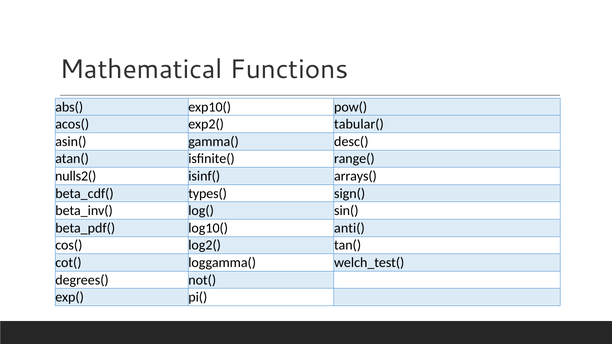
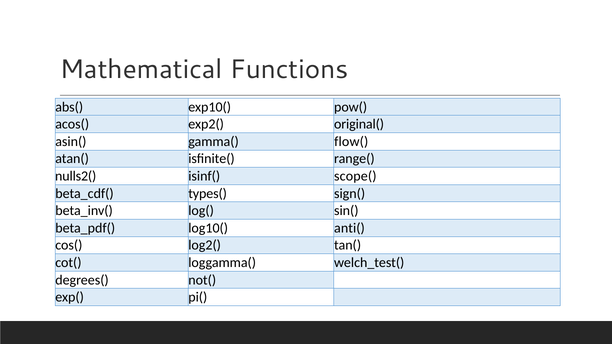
tabular(: tabular( -> original( (359, 124)
desc(: desc( -> flow( (351, 142)
arrays(: arrays( -> scope( (355, 176)
